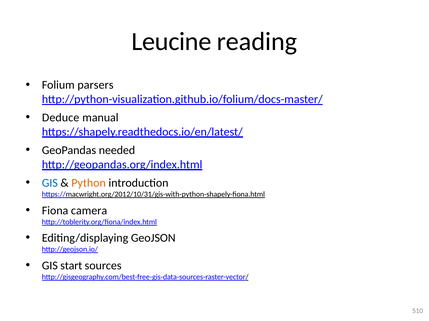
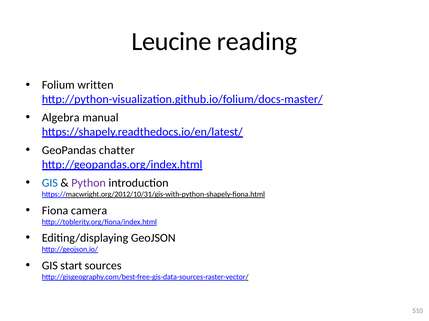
parsers: parsers -> written (95, 85)
Deduce: Deduce -> Algebra (61, 118)
needed: needed -> chatter (117, 151)
Python colour: orange -> purple (89, 183)
